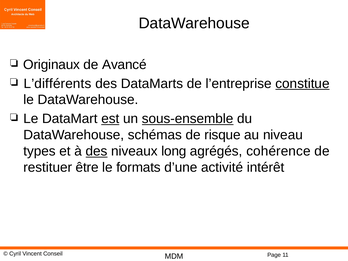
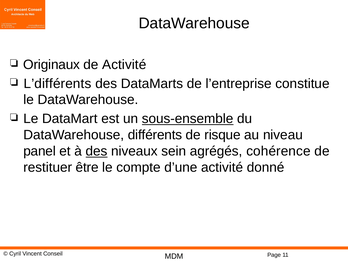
de Avancé: Avancé -> Activité (124, 65)
constitue underline: present -> none (303, 84)
est underline: present -> none (110, 119)
schémas: schémas -> différents (155, 135)
types: types -> panel (40, 151)
long: long -> sein (174, 151)
formats: formats -> compte (138, 167)
intérêt: intérêt -> donné (266, 167)
